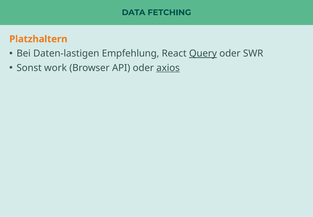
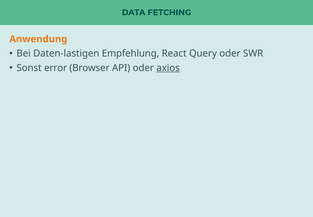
Platzhaltern: Platzhaltern -> Anwendung (38, 39)
Query underline: present -> none (203, 53)
work: work -> error (56, 68)
